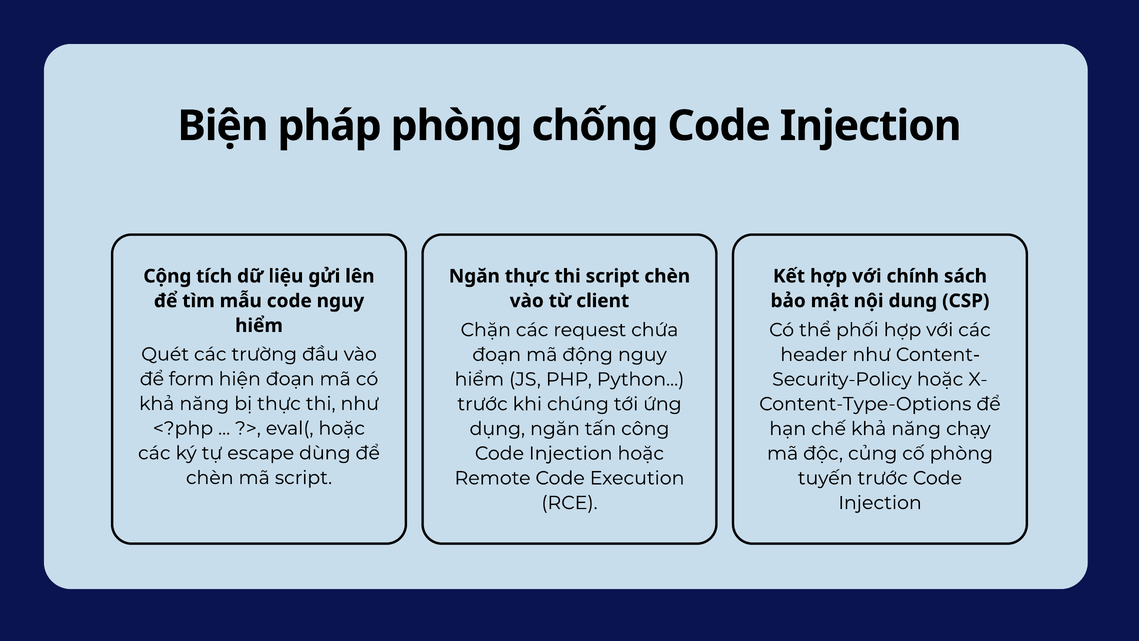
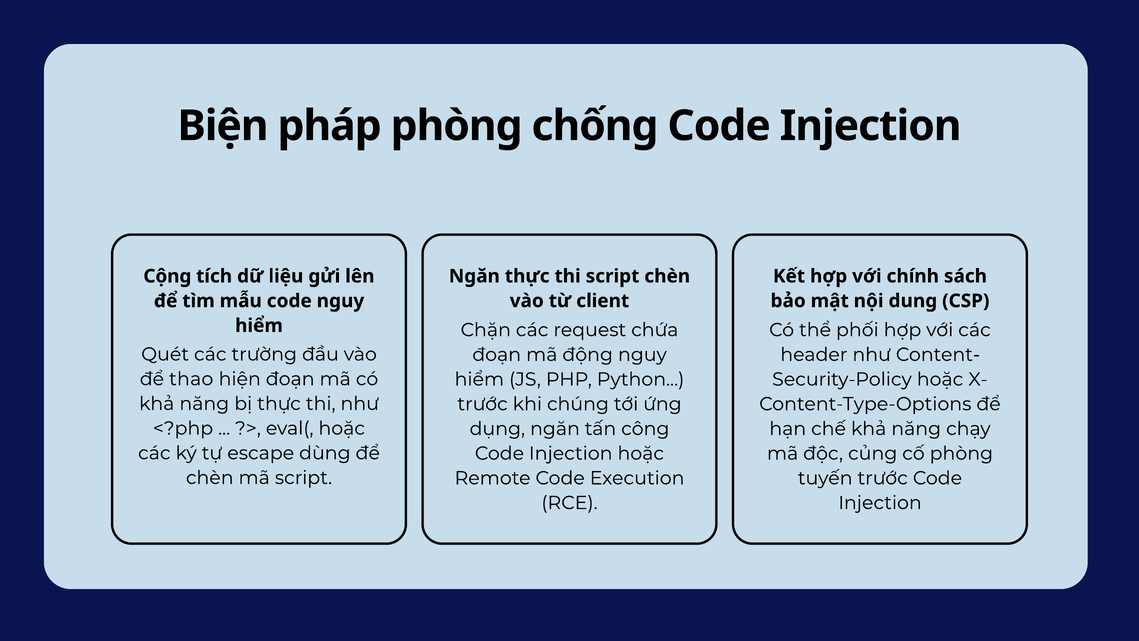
form: form -> thao (191, 379)
